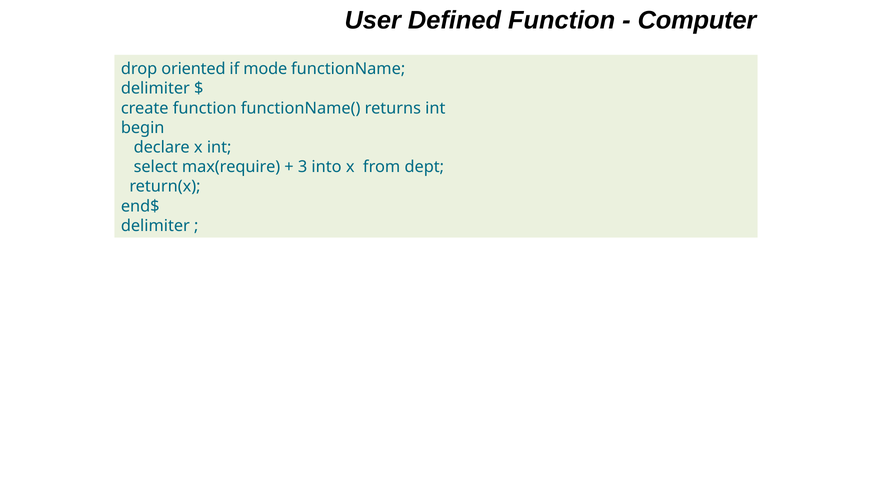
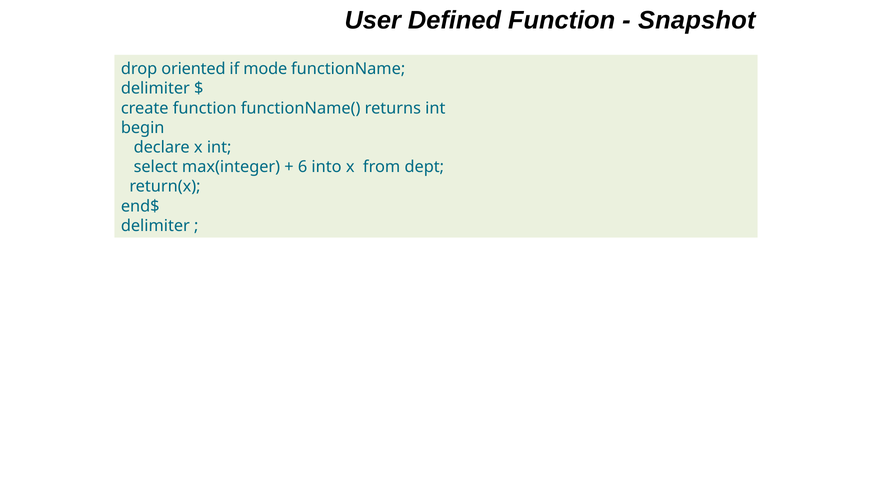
Computer: Computer -> Snapshot (697, 20)
max(require: max(require -> max(integer (231, 167)
3: 3 -> 6 (303, 167)
